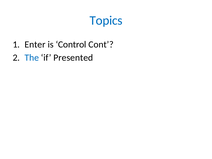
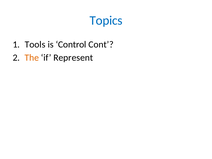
Enter: Enter -> Tools (35, 44)
The colour: blue -> orange (32, 58)
Presented: Presented -> Represent (73, 58)
